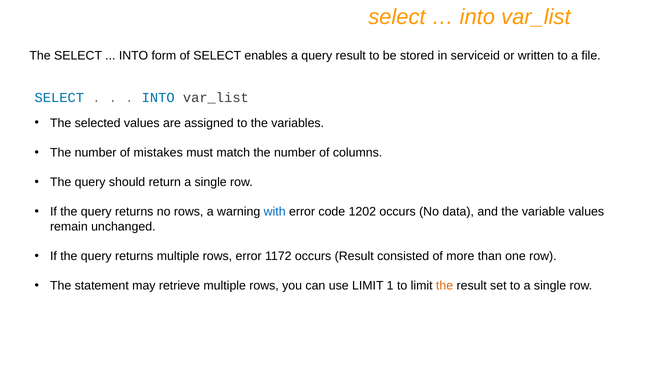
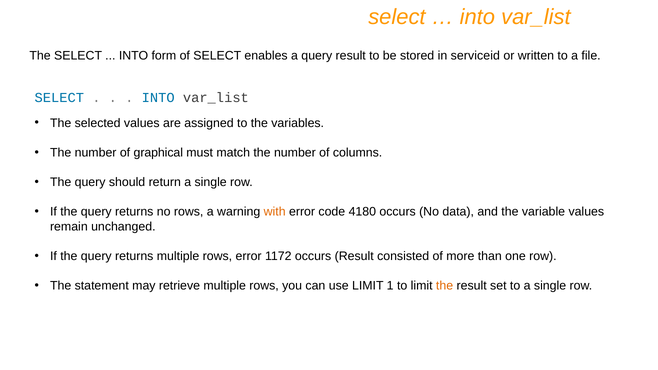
mistakes: mistakes -> graphical (158, 153)
with colour: blue -> orange (275, 212)
1202: 1202 -> 4180 (362, 212)
